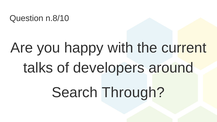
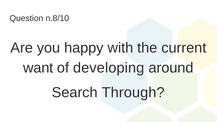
talks: talks -> want (38, 68)
developers: developers -> developing (109, 68)
